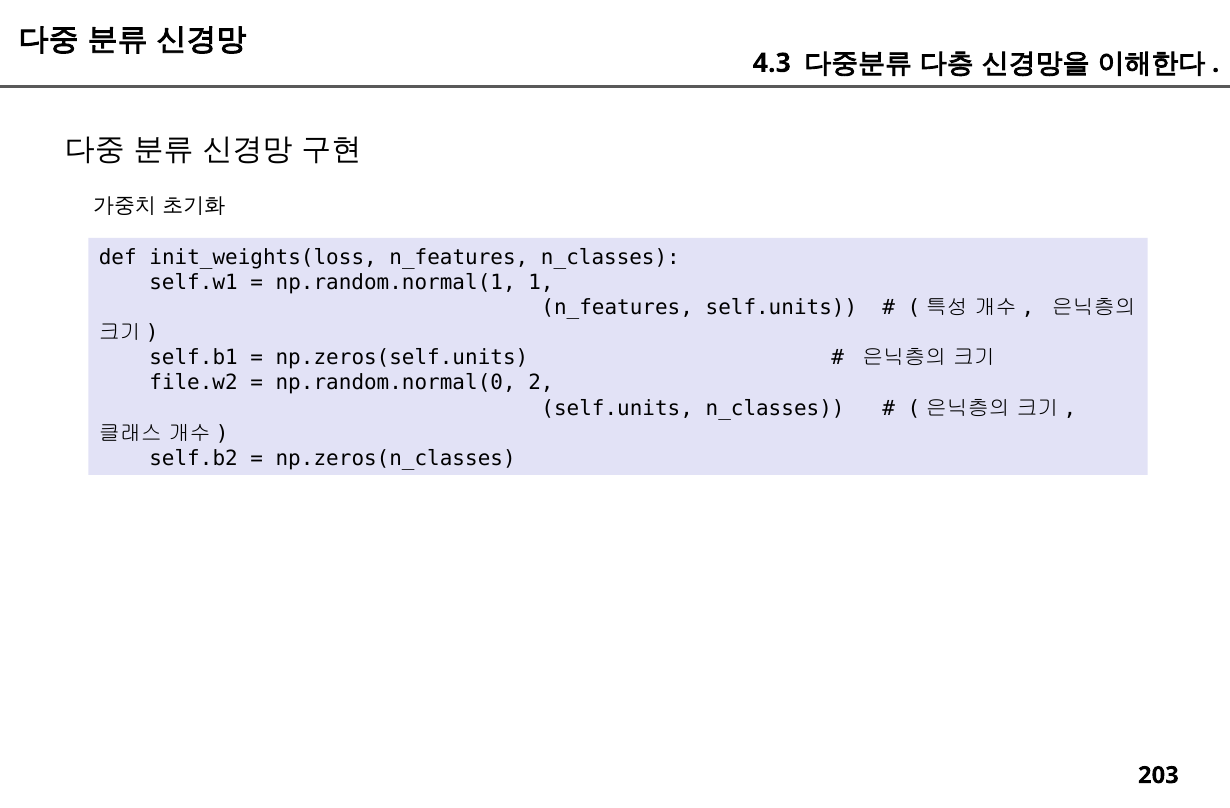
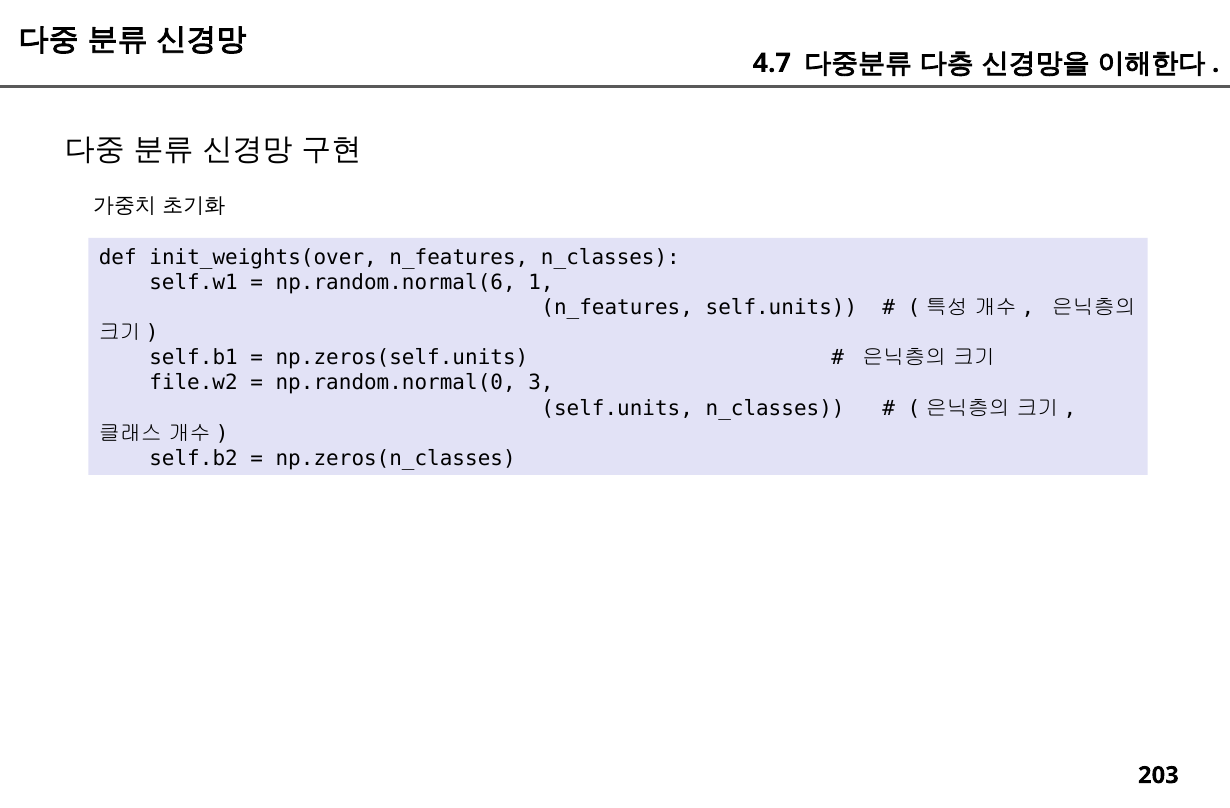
4.3: 4.3 -> 4.7 (772, 63)
init_weights(loss: init_weights(loss -> init_weights(over (263, 257)
np.random.normal(1: np.random.normal(1 -> np.random.normal(6 (396, 282)
2: 2 -> 3 (541, 383)
